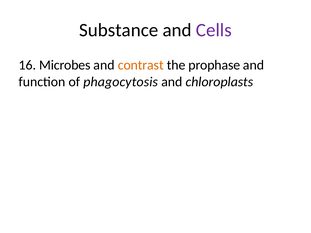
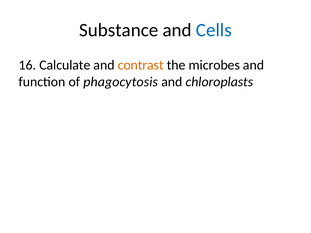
Cells colour: purple -> blue (214, 30)
Microbes: Microbes -> Calculate (65, 65)
prophase: prophase -> microbes (214, 65)
